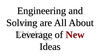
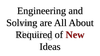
Leverage: Leverage -> Required (34, 35)
